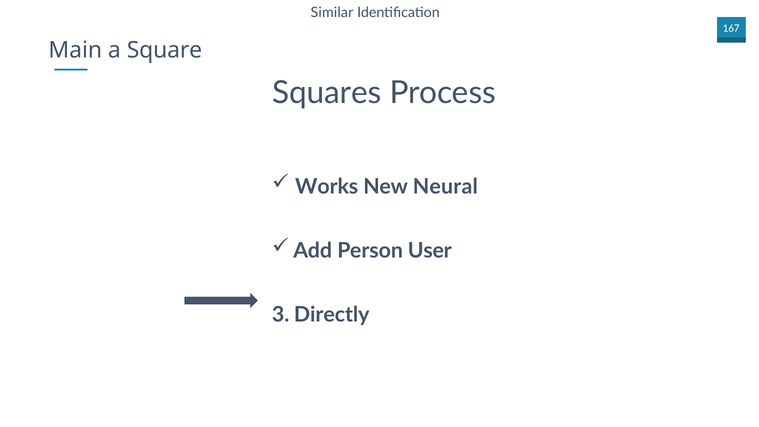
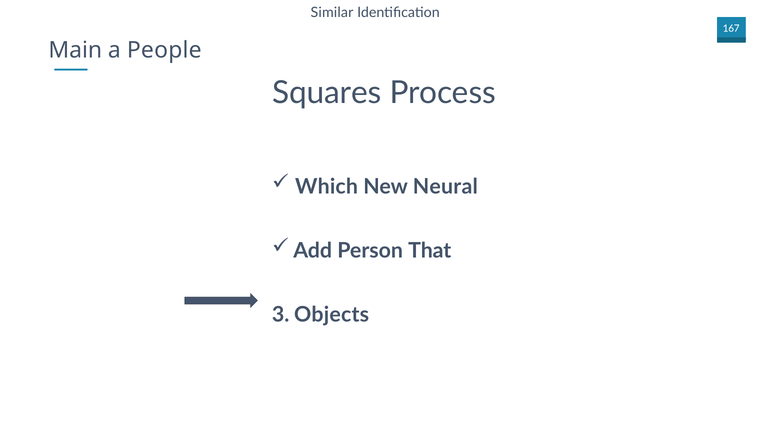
Square: Square -> People (164, 50)
Works: Works -> Which (327, 187)
User: User -> That (430, 251)
Directly: Directly -> Objects (332, 315)
